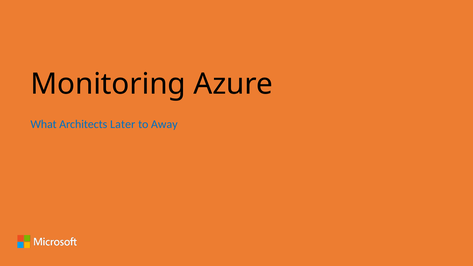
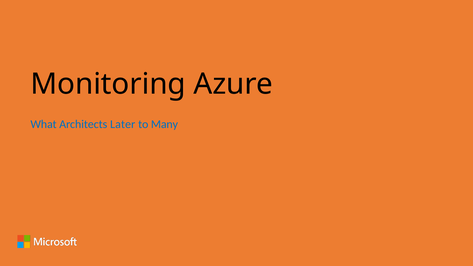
Away: Away -> Many (164, 124)
